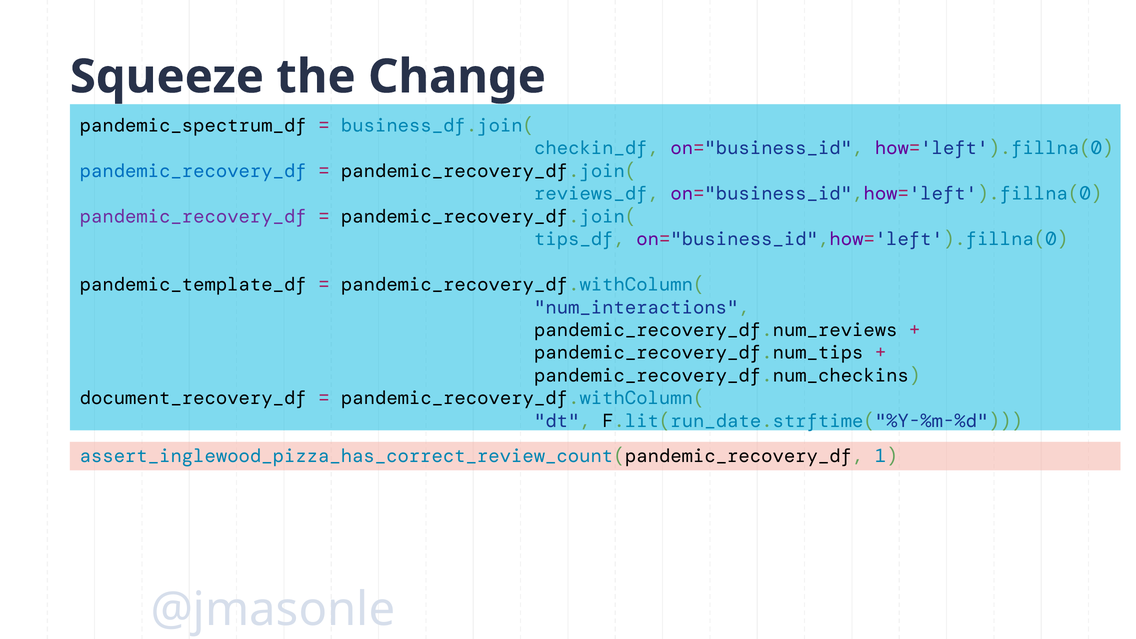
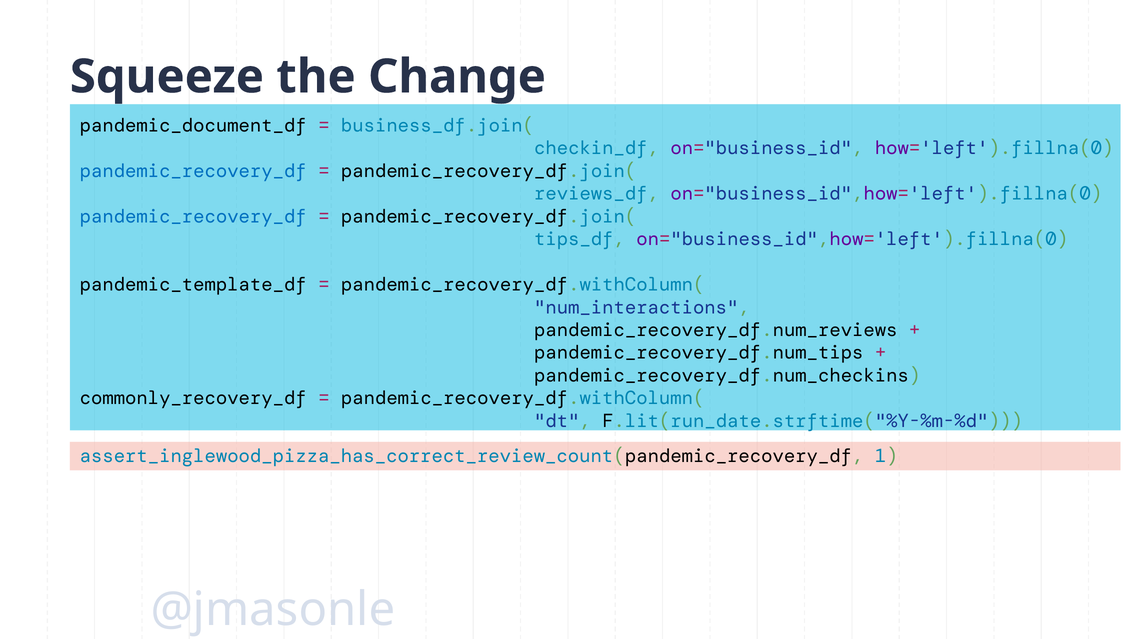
pandemic_spectrum_df: pandemic_spectrum_df -> pandemic_document_df (193, 126)
pandemic_recovery_df colour: purple -> blue (193, 216)
document_recovery_df: document_recovery_df -> commonly_recovery_df (193, 398)
